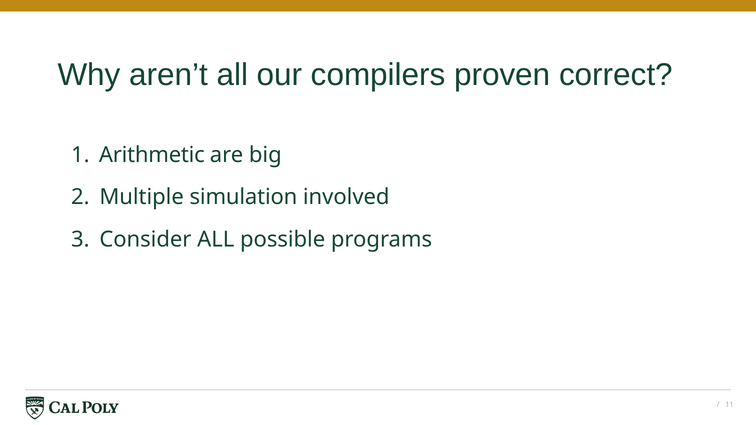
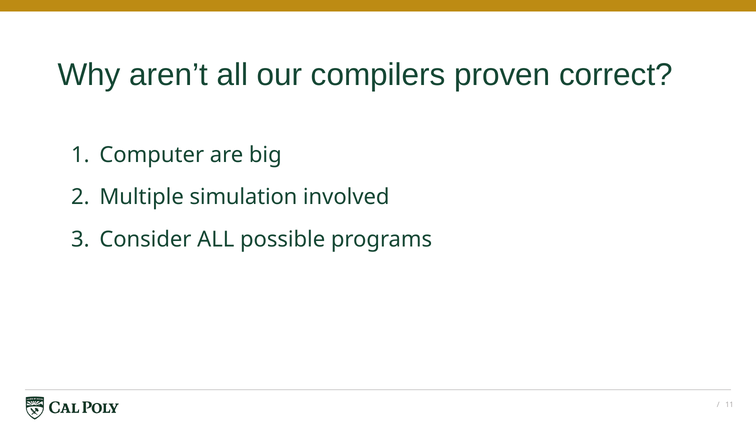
Arithmetic: Arithmetic -> Computer (152, 155)
